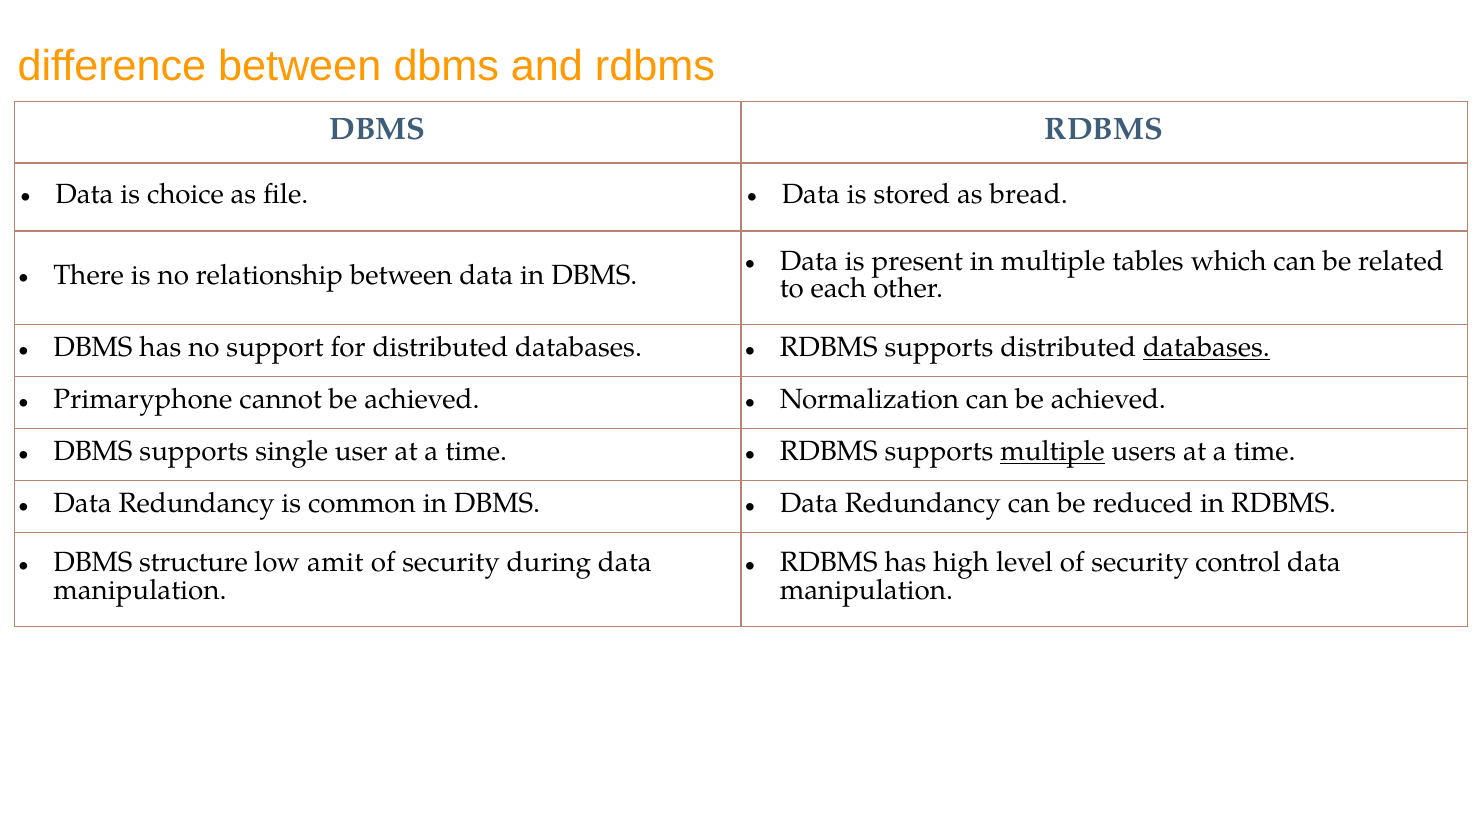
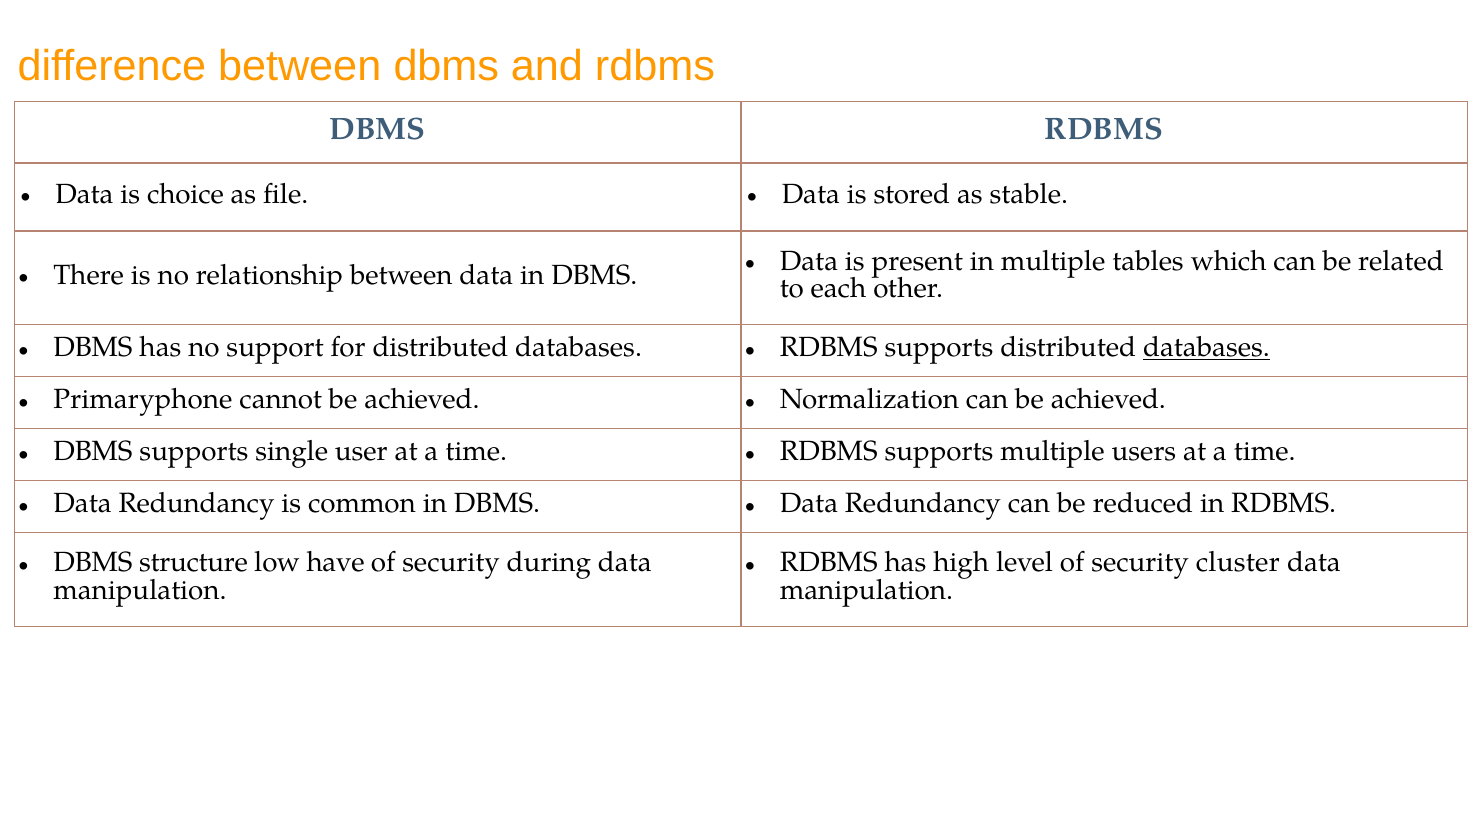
bread: bread -> stable (1029, 194)
multiple underline: present -> none (1053, 452)
amit: amit -> have (336, 563)
control: control -> cluster (1238, 563)
